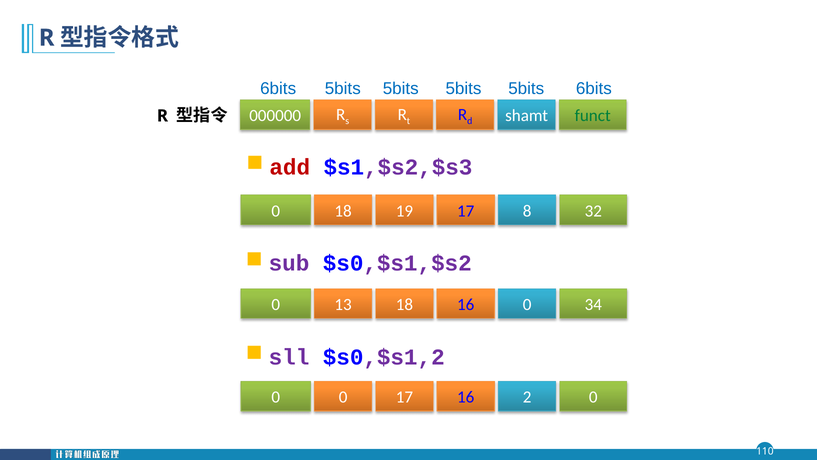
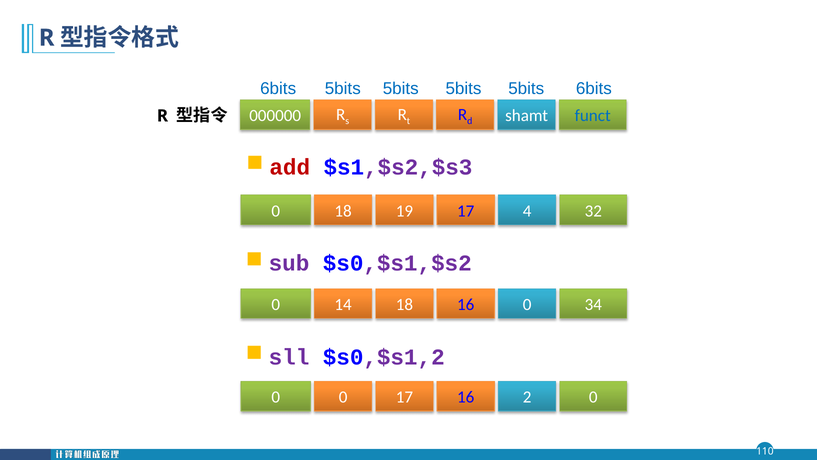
funct colour: green -> blue (593, 116)
8: 8 -> 4 (527, 211)
13: 13 -> 14 (343, 304)
